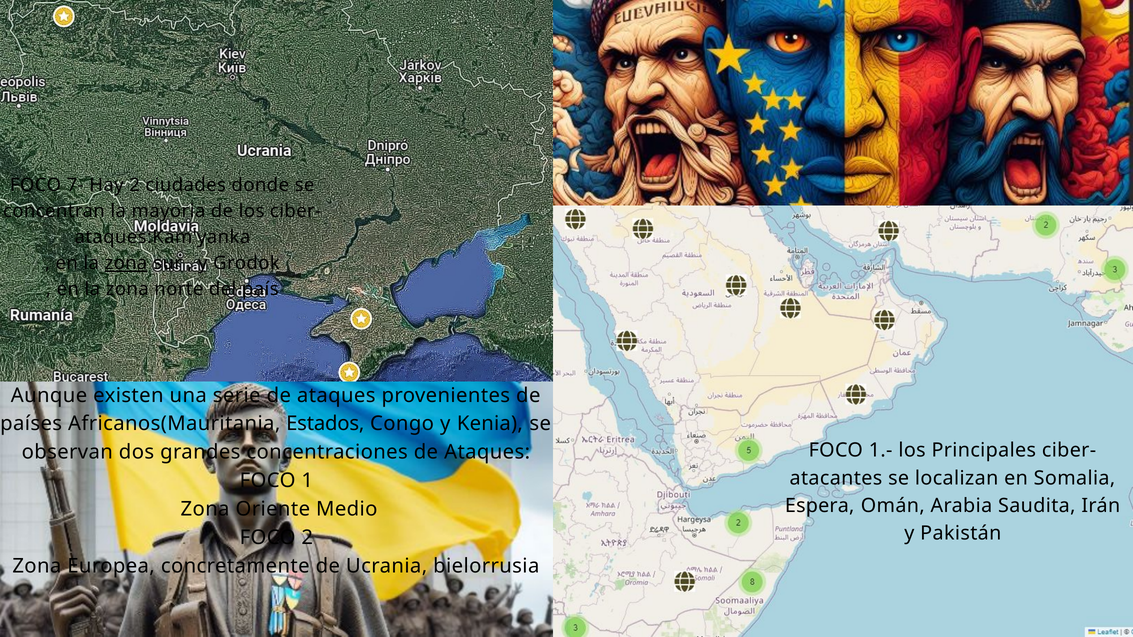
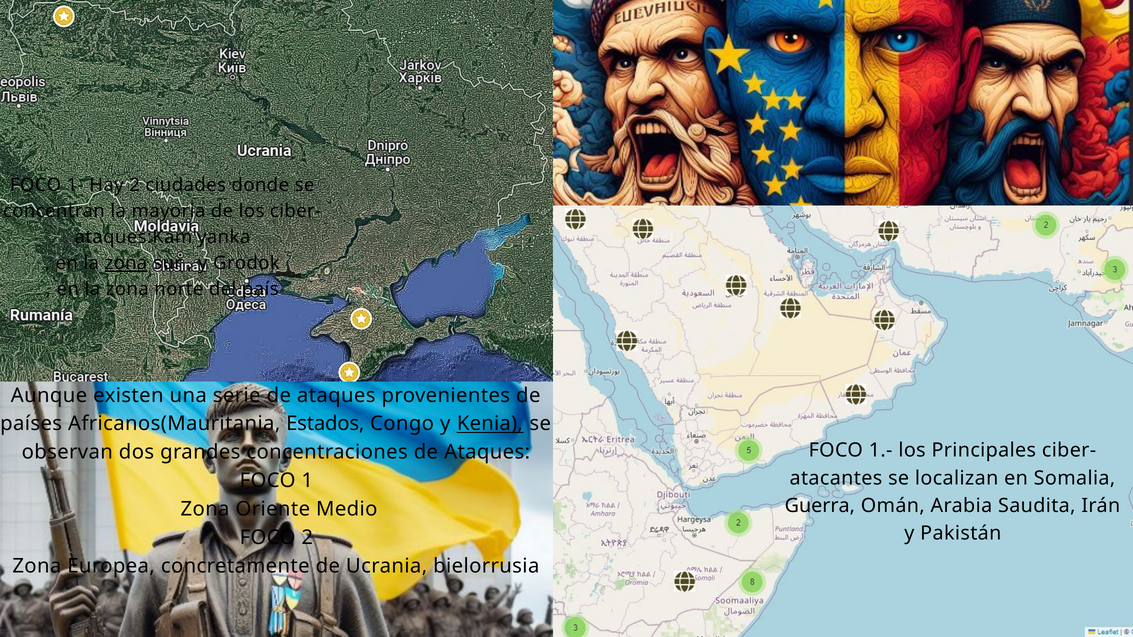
7-: 7- -> 1- (75, 185)
Kenia underline: none -> present (490, 424)
Espera: Espera -> Guerra (820, 506)
